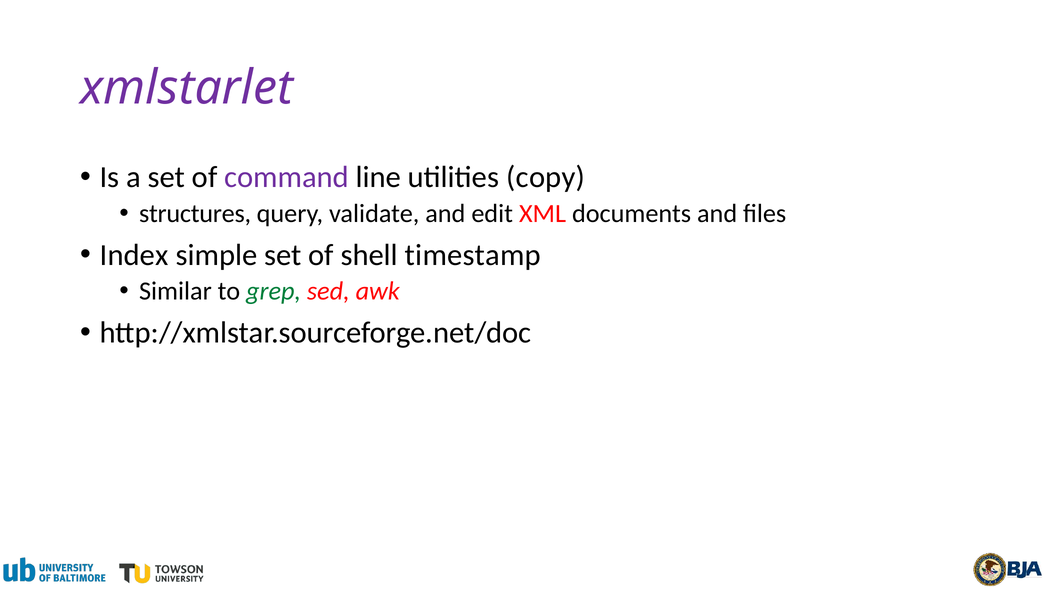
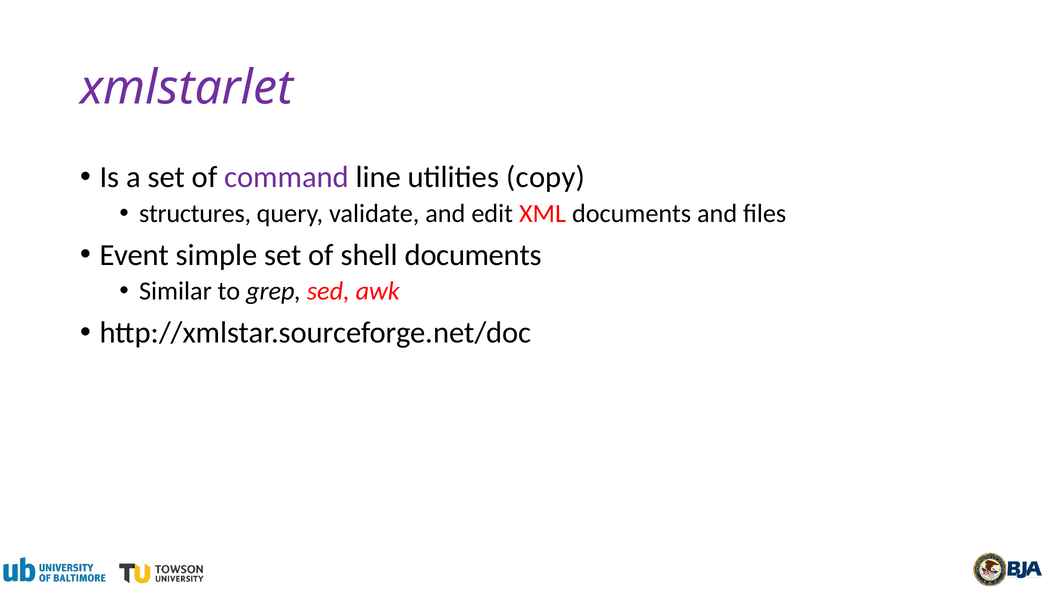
Index: Index -> Event (134, 255)
shell timestamp: timestamp -> documents (473, 255)
grep colour: green -> black (274, 292)
